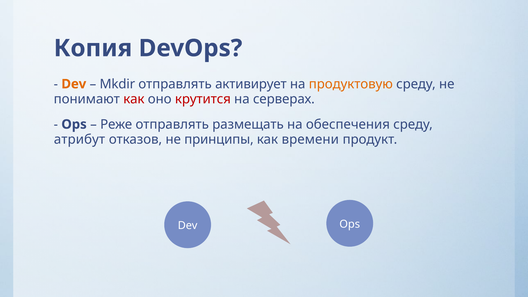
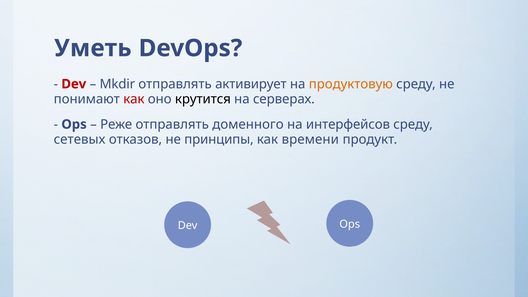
Копия: Копия -> Уметь (93, 48)
Dev colour: orange -> red (74, 84)
крутится colour: red -> black (203, 99)
размещать: размещать -> доменного (248, 124)
обеспечения: обеспечения -> интерфейсов (348, 124)
атрибут: атрибут -> сетевых (80, 139)
